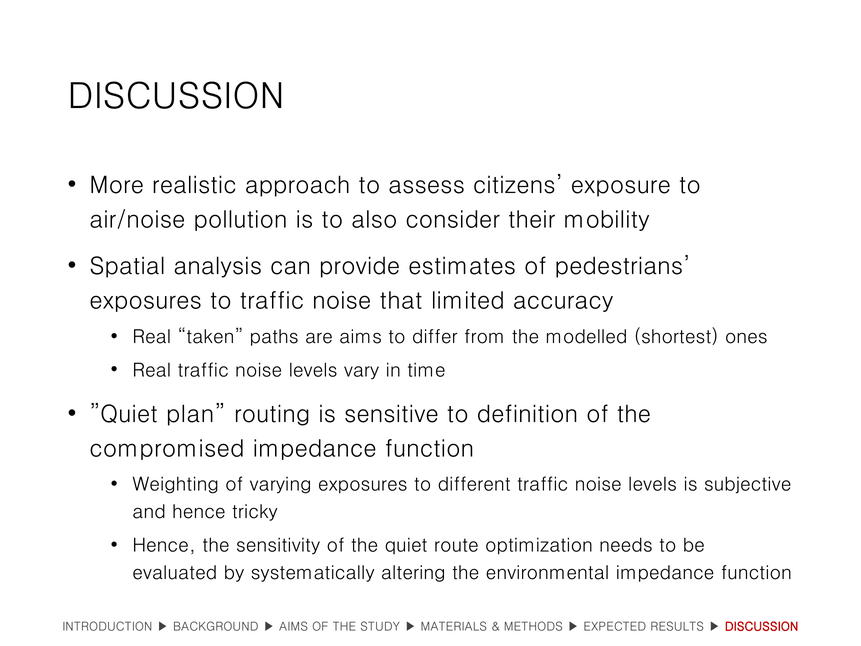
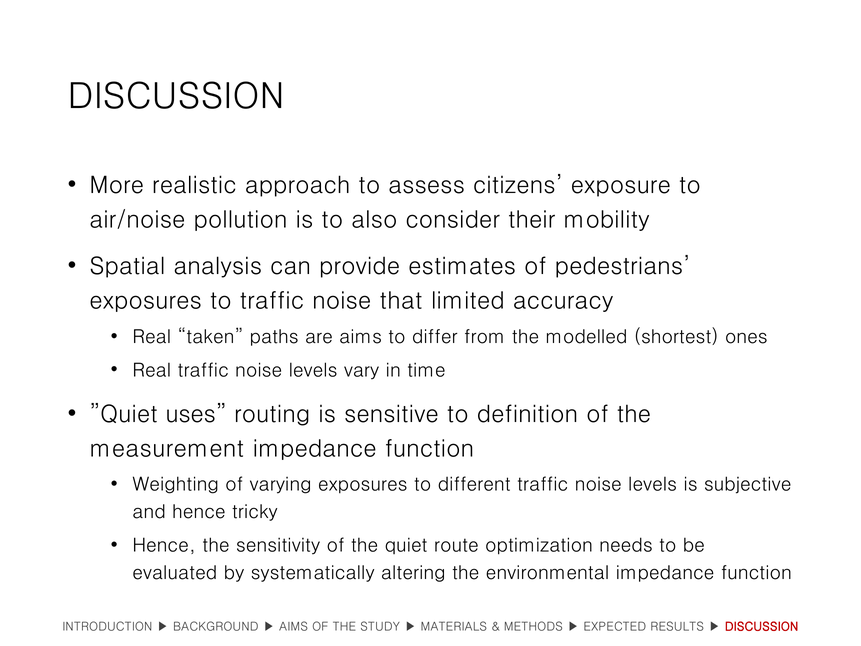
plan: plan -> uses (196, 414)
compromised: compromised -> measurement (167, 449)
